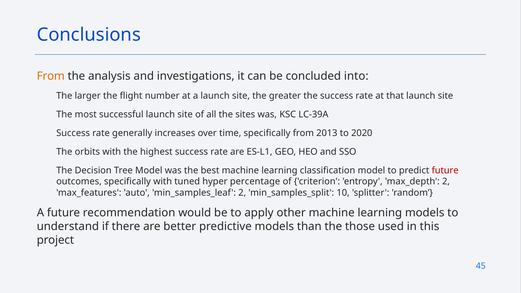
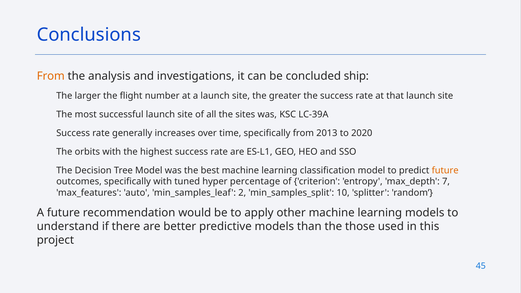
into: into -> ship (356, 76)
future colour: red -> orange (445, 171)
max_depth 2: 2 -> 7 (446, 182)
